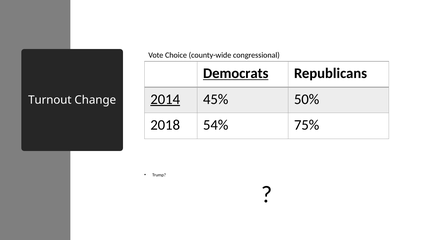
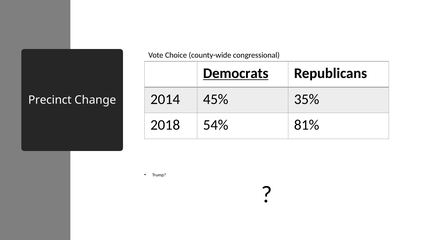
2014 underline: present -> none (165, 99)
50%: 50% -> 35% (307, 99)
Turnout: Turnout -> Precinct (50, 100)
75%: 75% -> 81% (307, 125)
